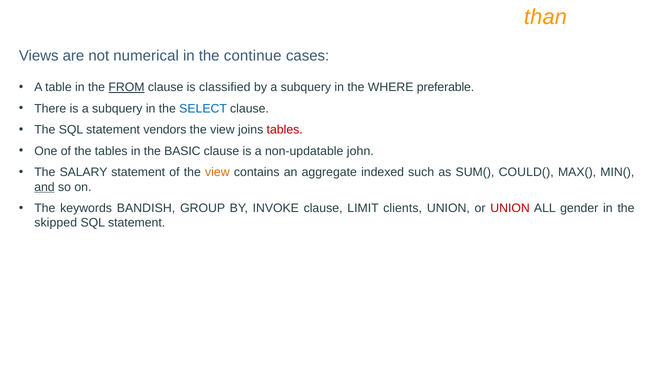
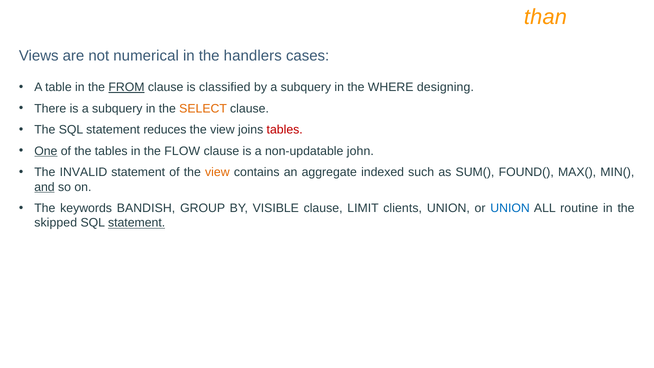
continue: continue -> handlers (253, 56)
preferable: preferable -> designing (445, 87)
SELECT colour: blue -> orange (203, 108)
vendors: vendors -> reduces (165, 130)
One underline: none -> present (46, 151)
BASIC: BASIC -> FLOW (182, 151)
SALARY: SALARY -> INVALID (83, 172)
COULD(: COULD( -> FOUND( (526, 172)
INVOKE: INVOKE -> VISIBLE (276, 208)
UNION colour: red -> blue (510, 208)
gender: gender -> routine (579, 208)
statement underline: none -> present (137, 223)
